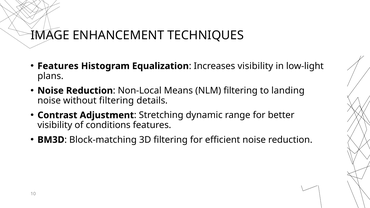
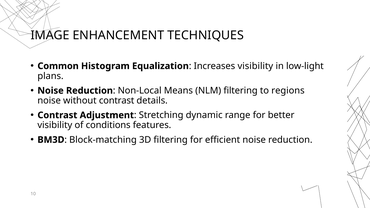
Features: Features -> Common (58, 66)
landing: landing -> regions (288, 91)
without filtering: filtering -> contrast (117, 101)
